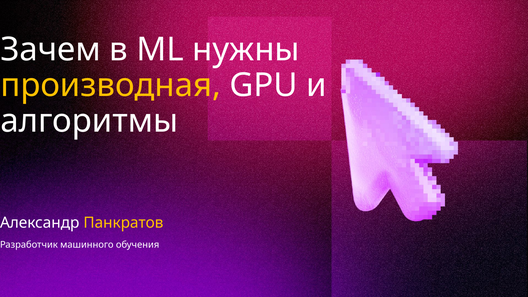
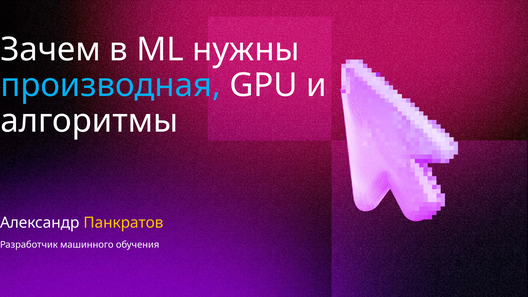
производная colour: yellow -> light blue (111, 85)
